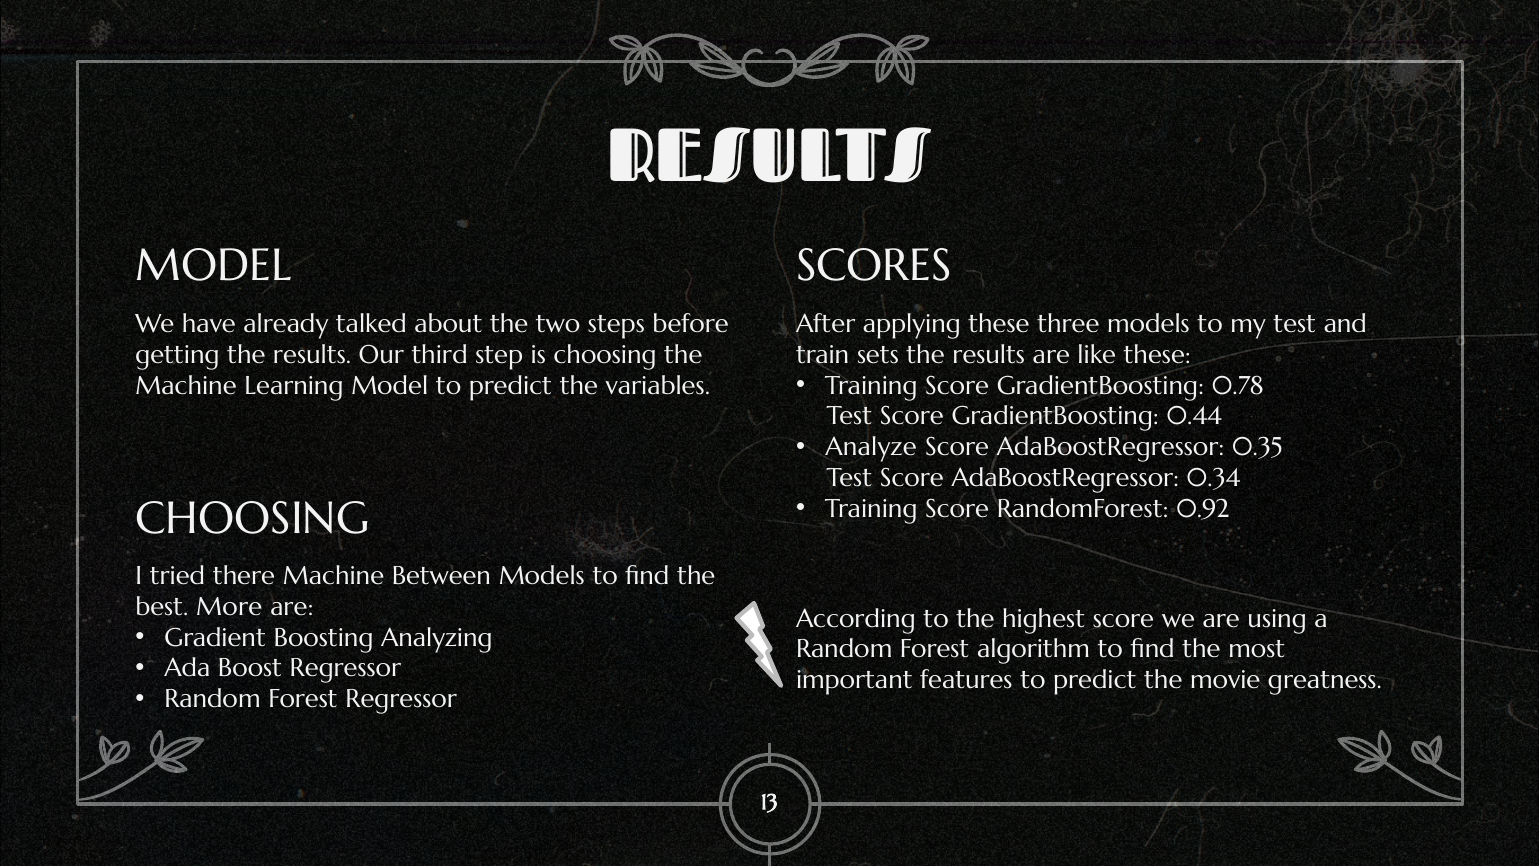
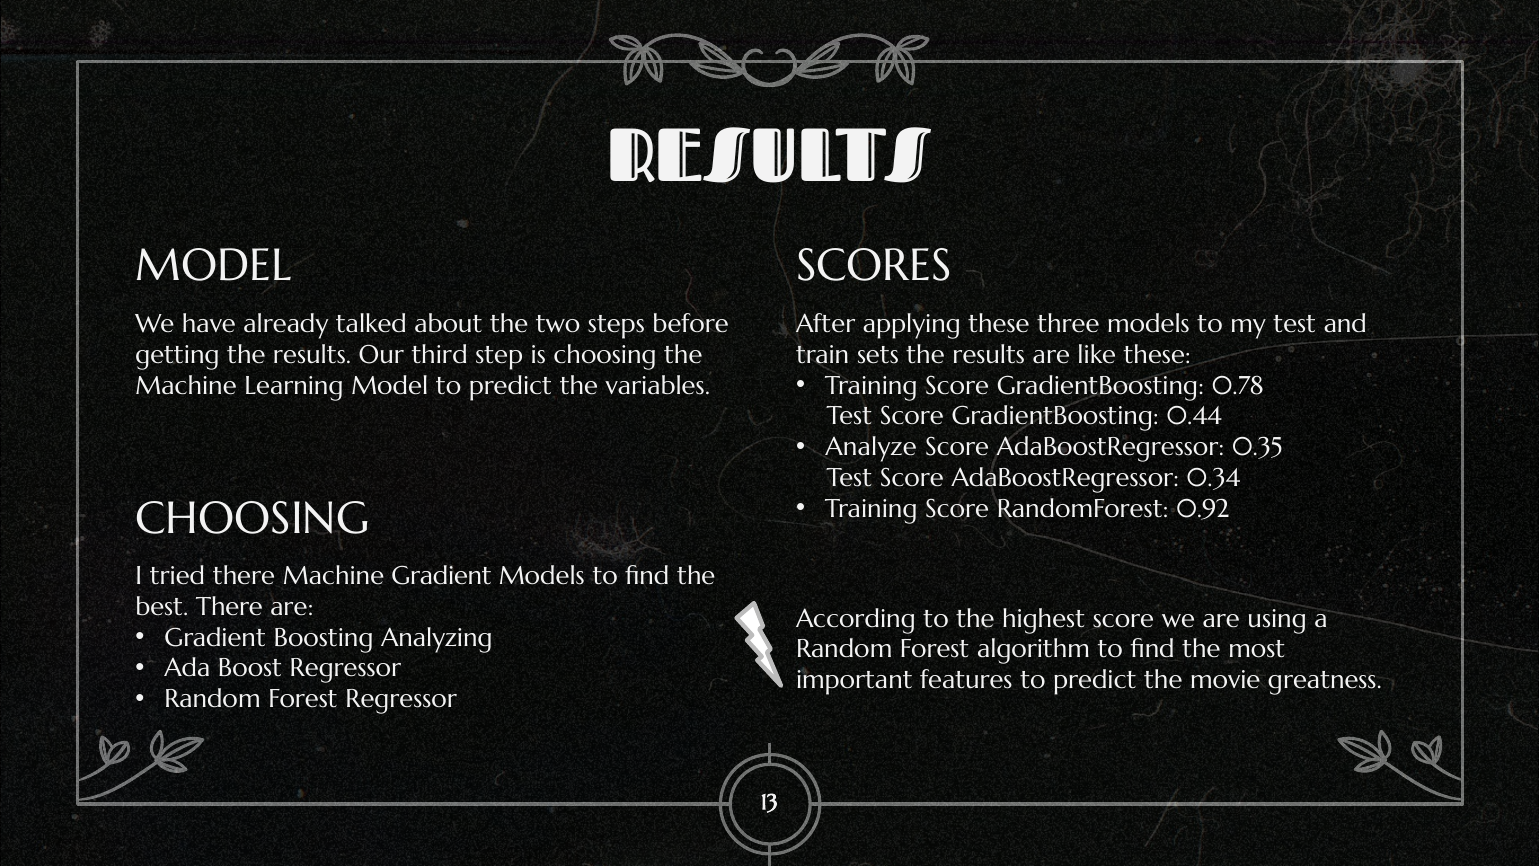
Machine Between: Between -> Gradient (442, 576)
best More: More -> There (229, 607)
